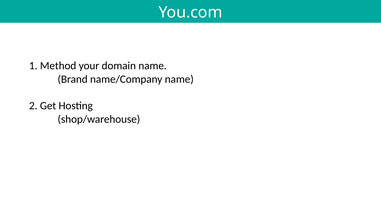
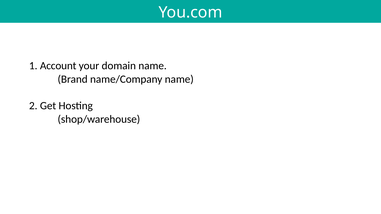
Method: Method -> Account (58, 66)
